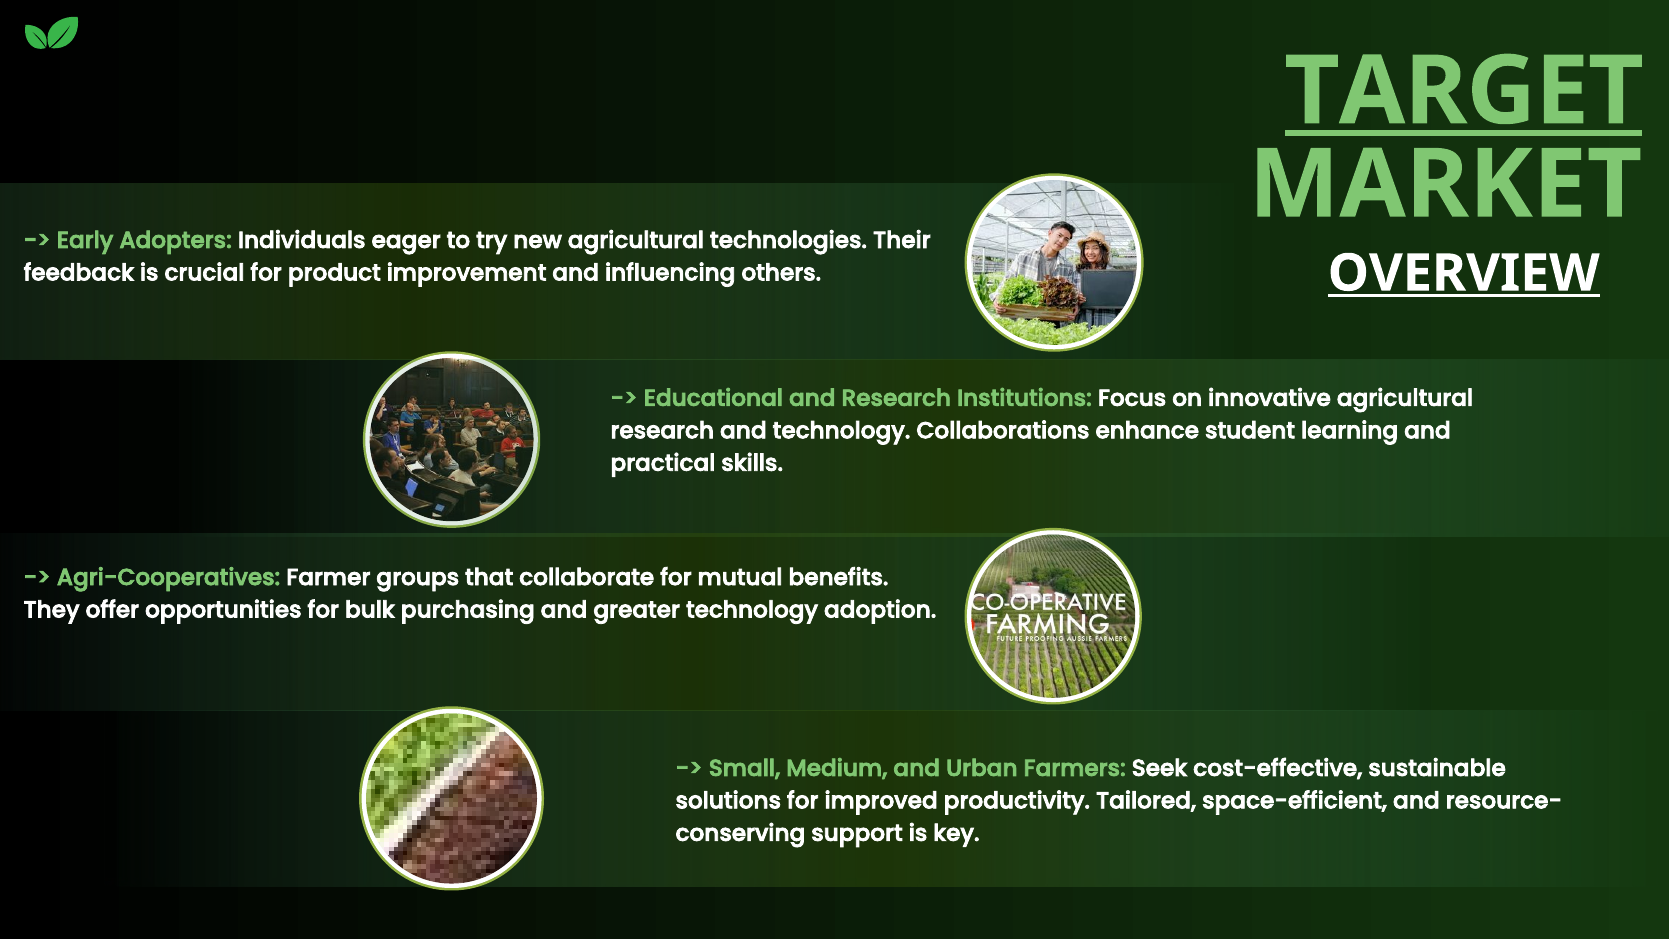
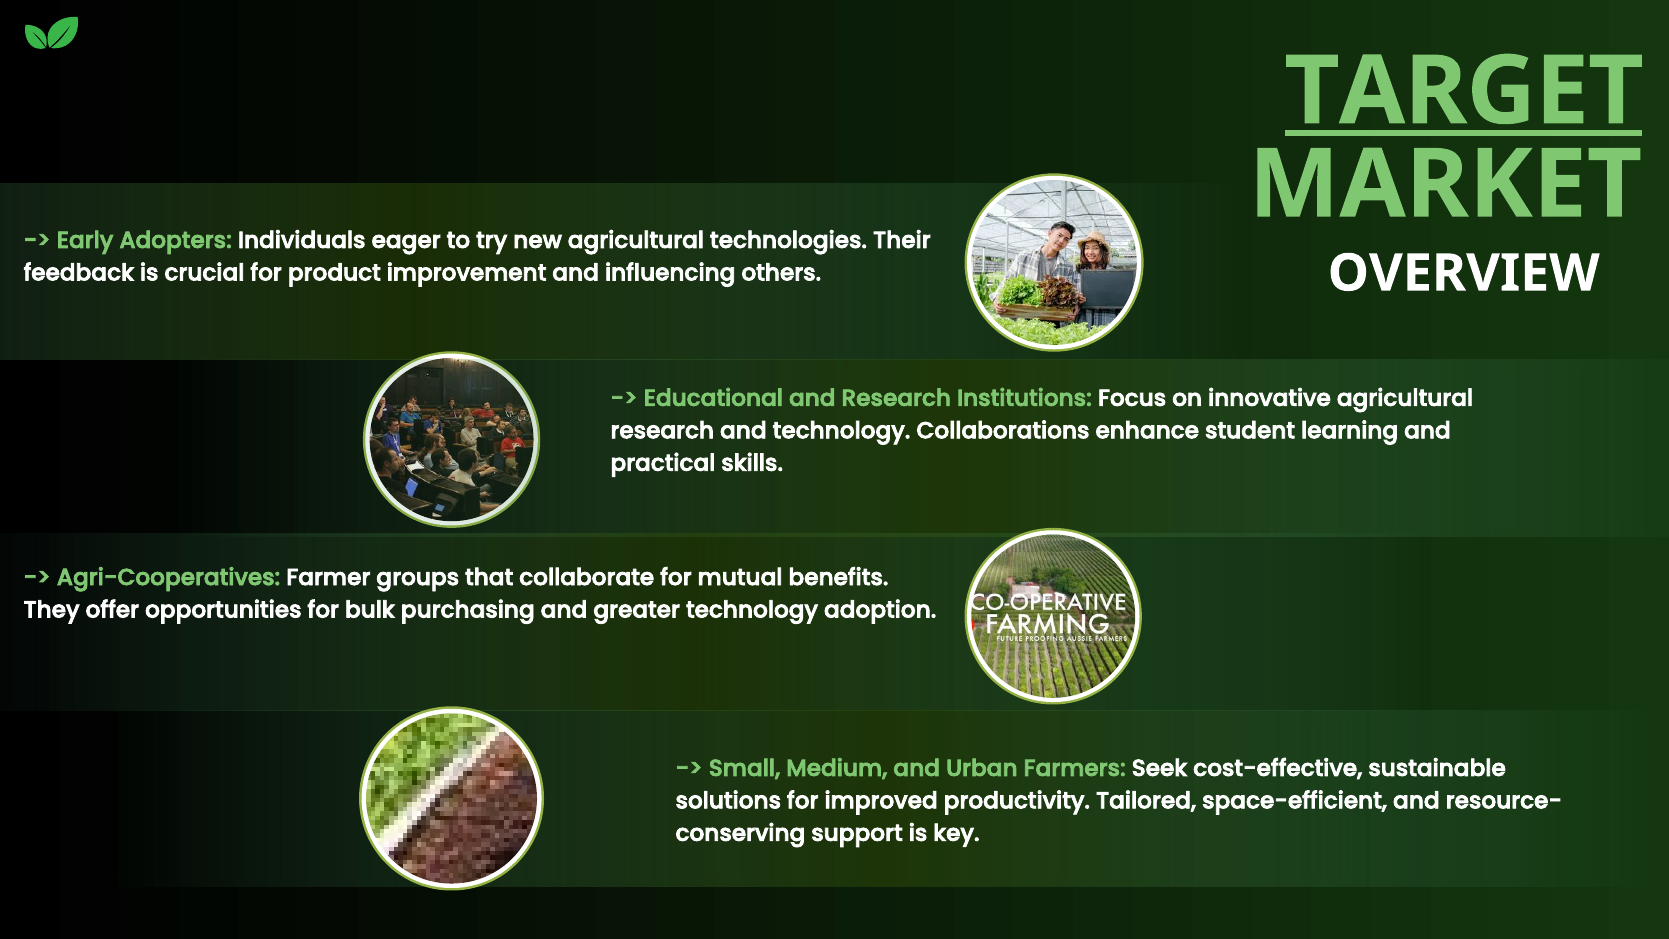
OVERVIEW underline: present -> none (1464, 273)
